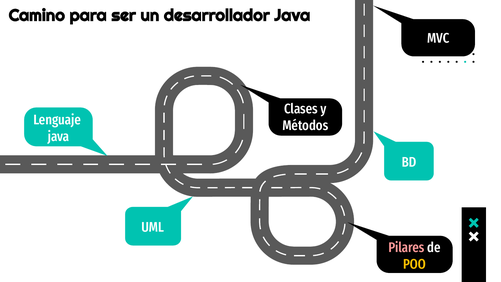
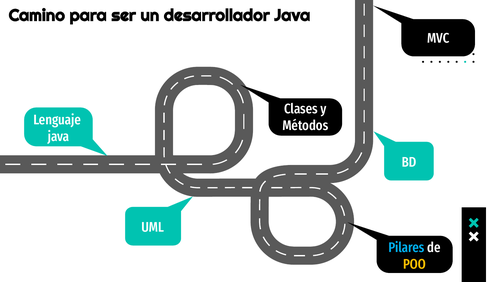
Pilares colour: pink -> light blue (406, 247)
